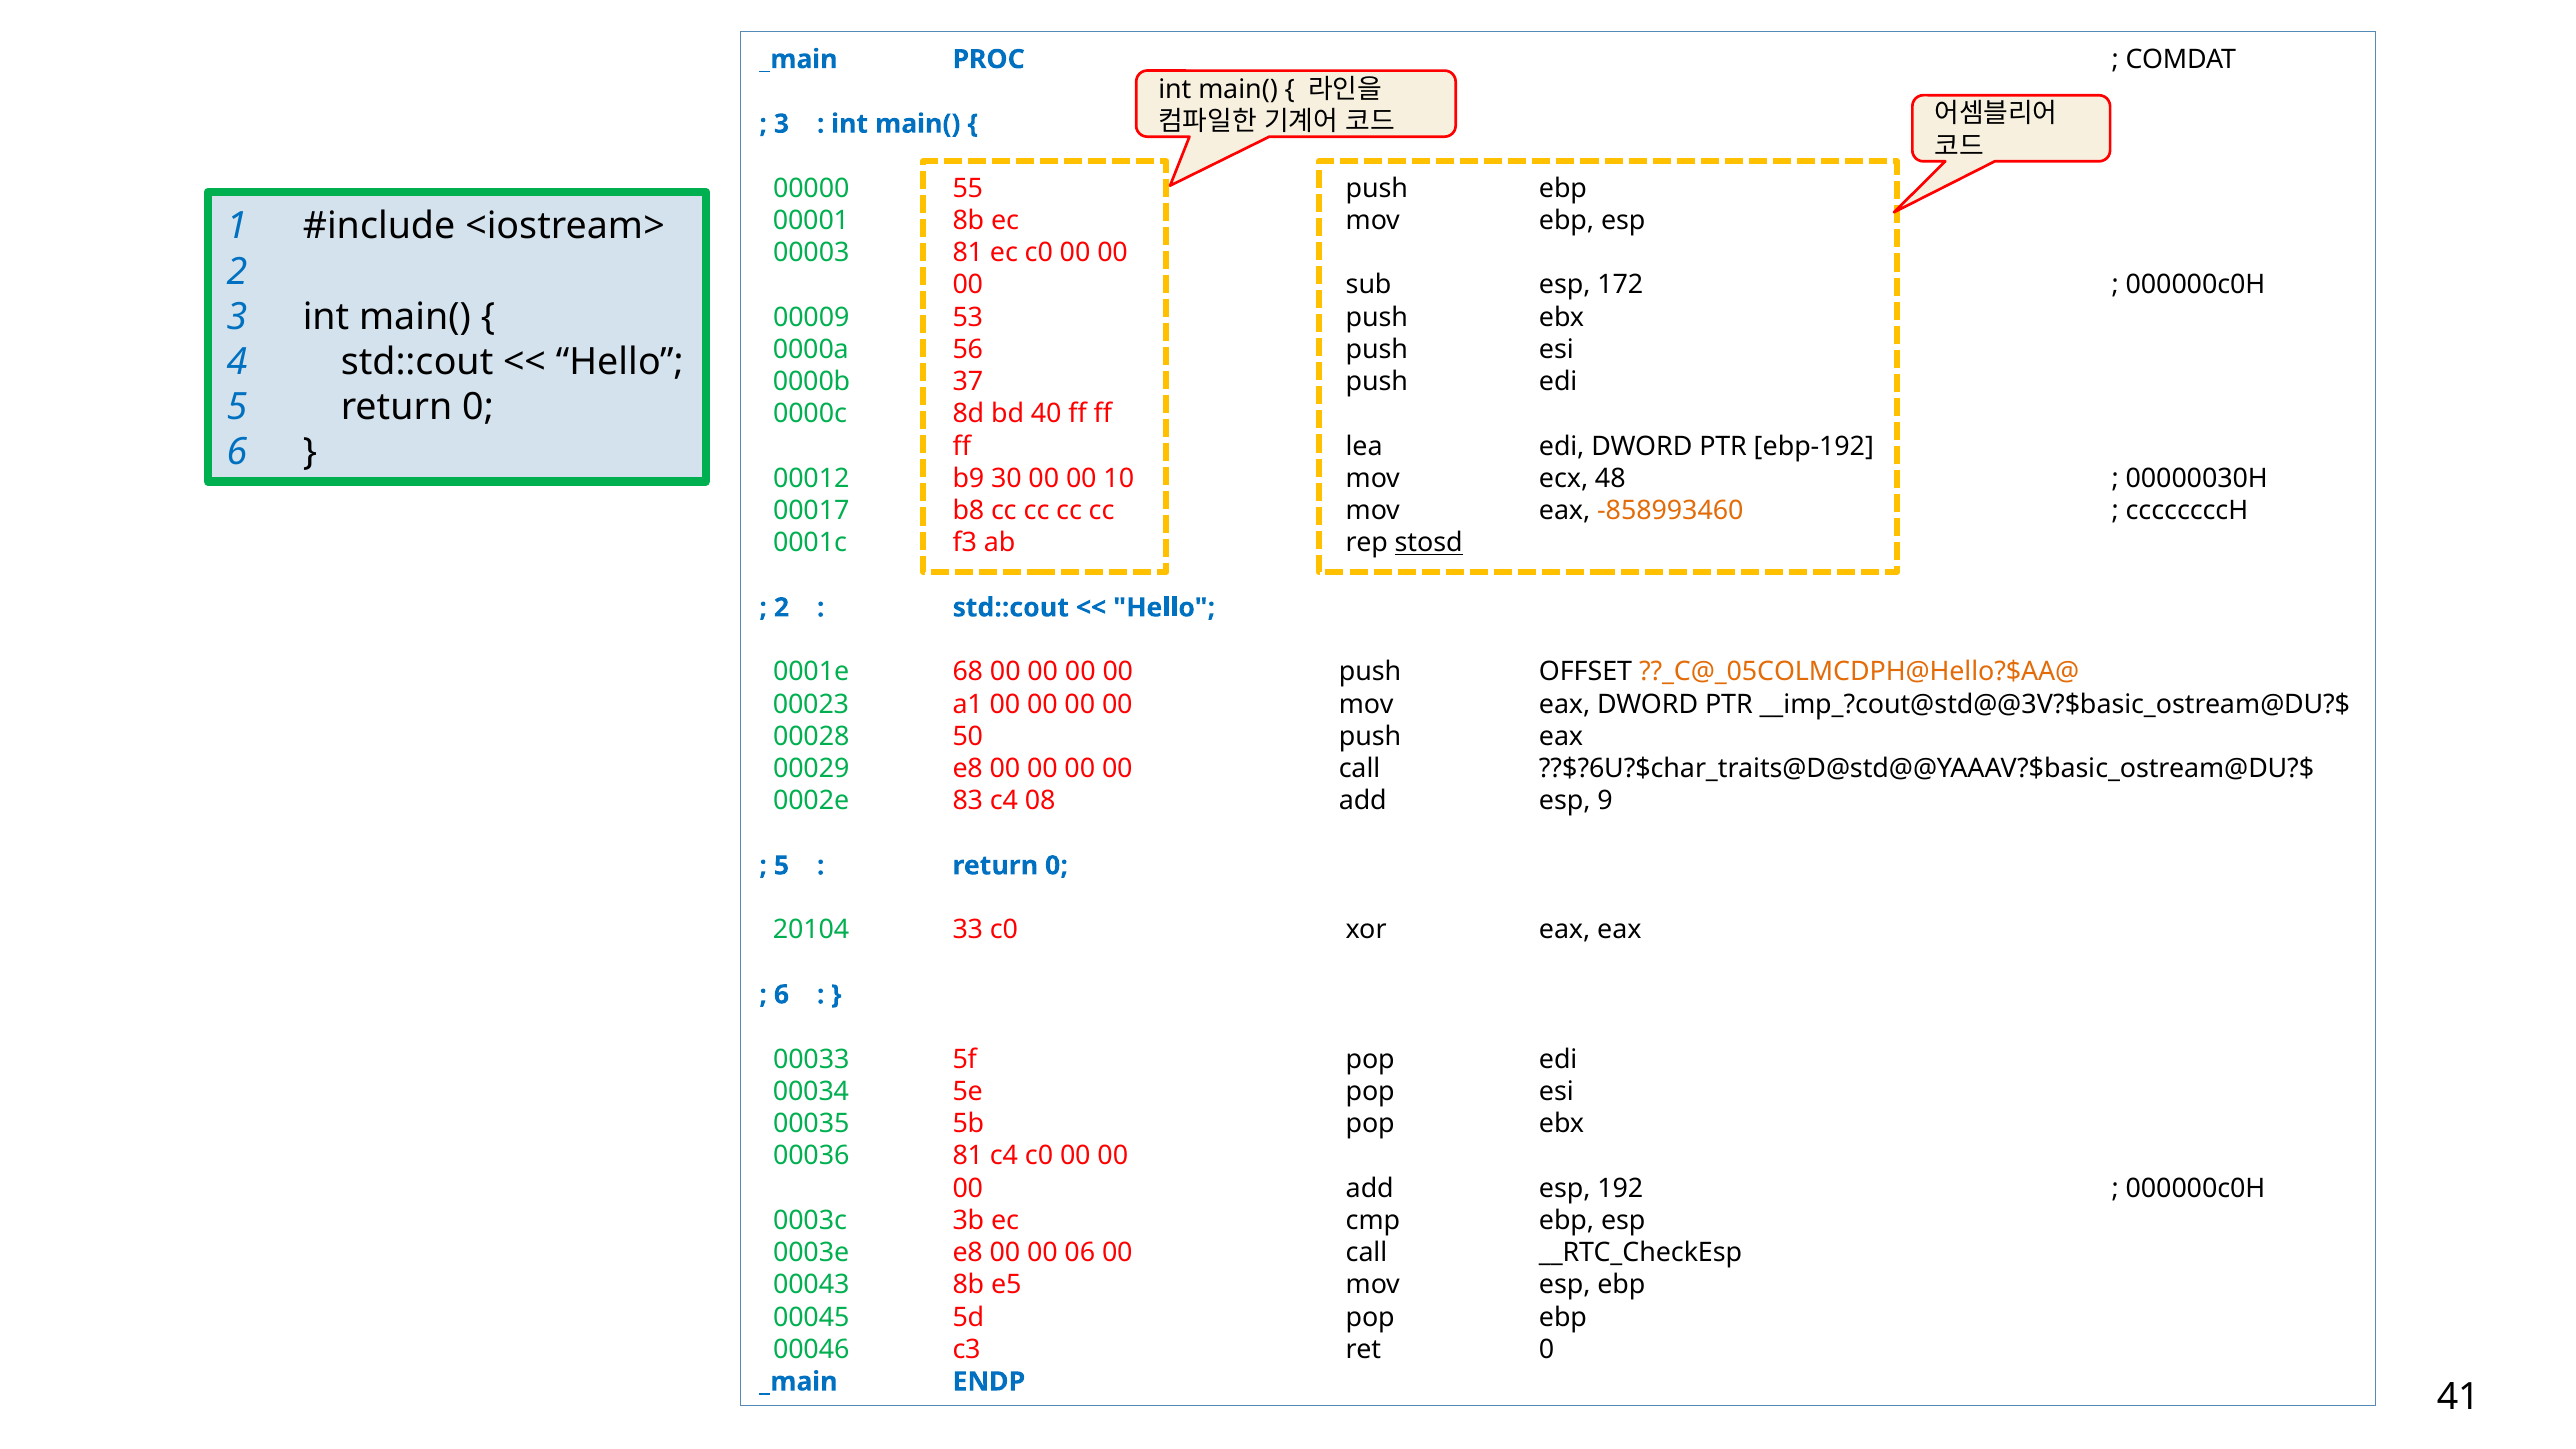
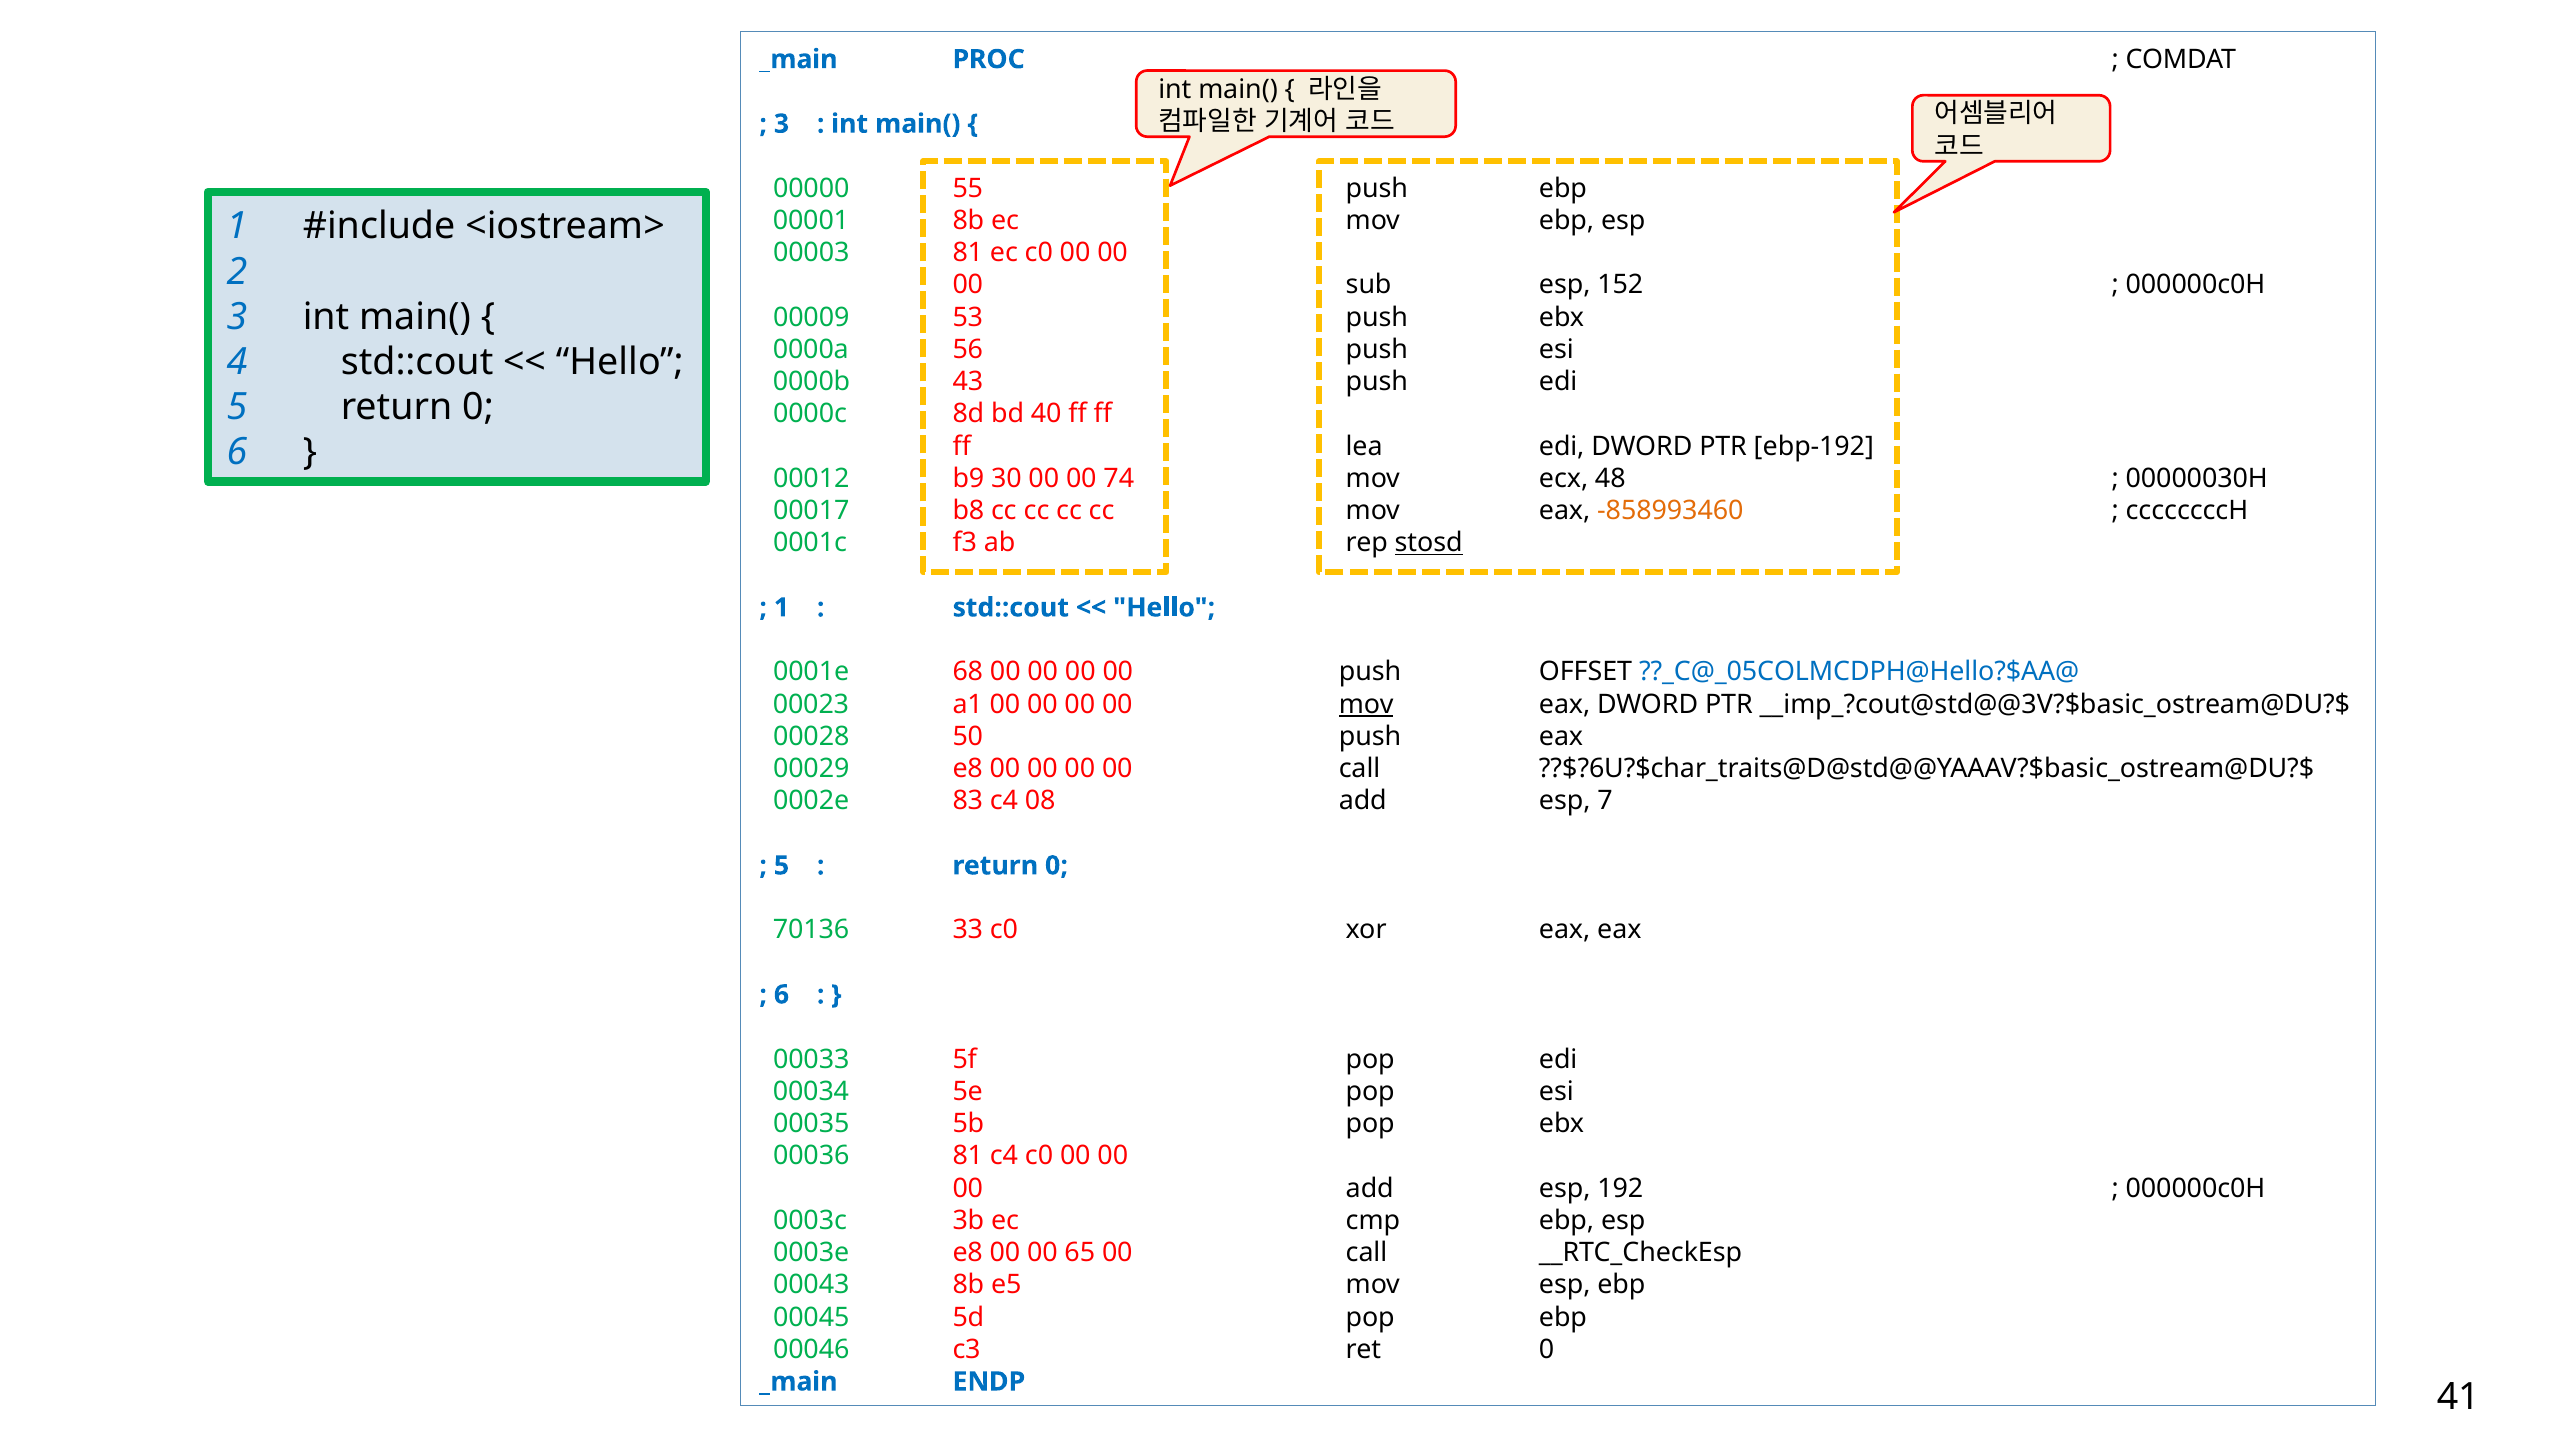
172: 172 -> 152 (1620, 285)
37: 37 -> 43 (968, 382)
10: 10 -> 74 (1119, 479)
2: 2 -> 1 (782, 608)
??_C@_05COLMCDPH@Hello?$AA@ colour: orange -> blue (1859, 672)
mov underline: none -> present (1366, 704)
9: 9 -> 7 (1605, 801)
20104: 20104 -> 70136 (811, 930)
06: 06 -> 65 (1080, 1253)
